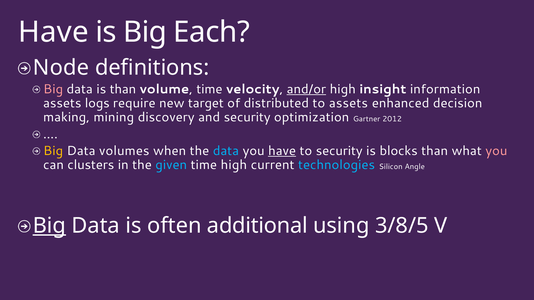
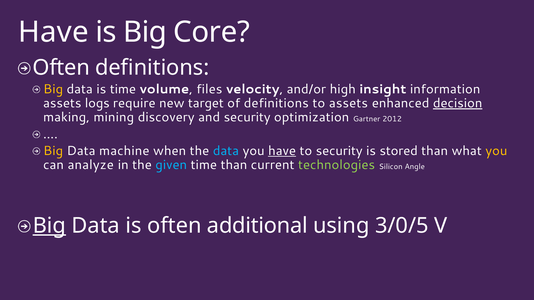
Each: Each -> Core (212, 32)
Node: Node -> Often (61, 68)
Big colour: pink -> yellow (53, 89)
is than: than -> time (123, 89)
volume time: time -> files (209, 89)
and/or underline: present -> none (306, 89)
of distributed: distributed -> definitions (276, 103)
decision underline: none -> present (458, 103)
volumes: volumes -> machine (124, 151)
blocks: blocks -> stored (399, 151)
you colour: pink -> yellow (496, 151)
clusters: clusters -> analyze (91, 165)
time high: high -> than (234, 165)
technologies colour: light blue -> light green (337, 165)
3/8/5: 3/8/5 -> 3/0/5 (402, 226)
